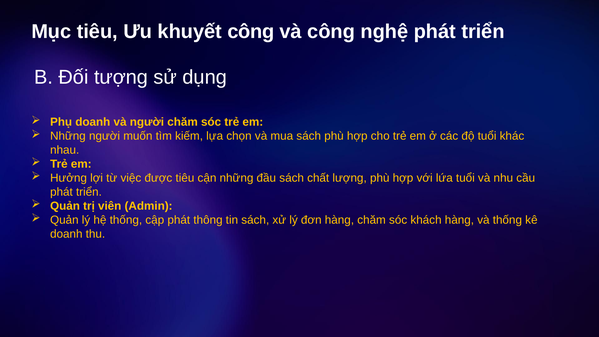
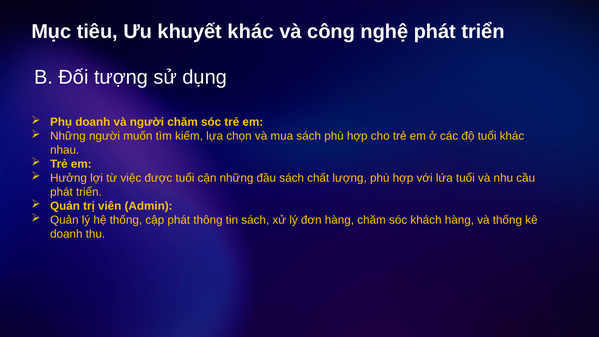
khuyết công: công -> khác (251, 32)
được tiêu: tiêu -> tuổi (185, 178)
